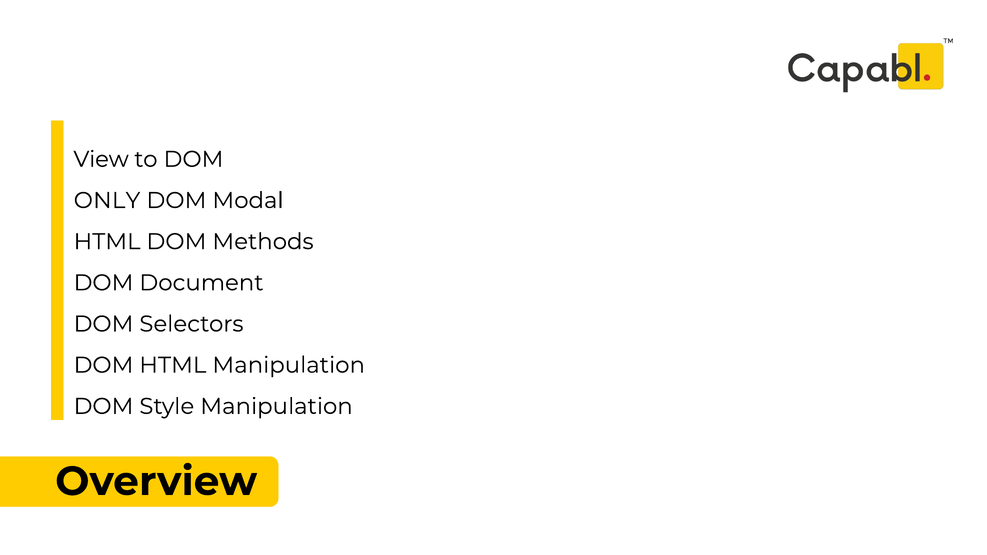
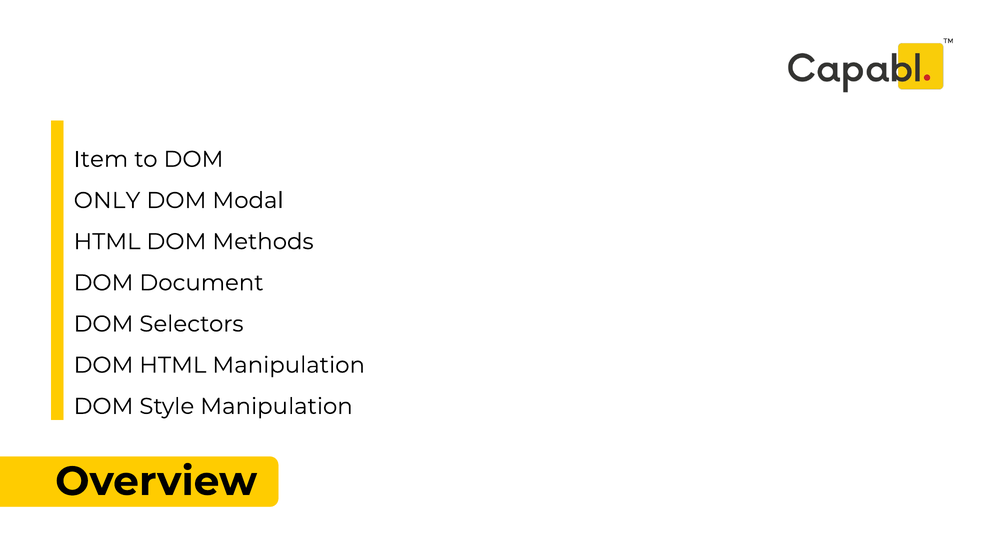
View: View -> Item (101, 159)
